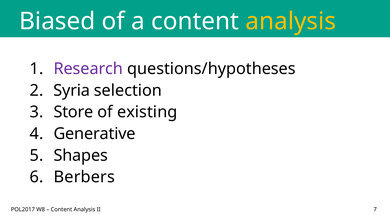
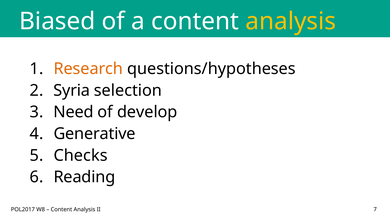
Research colour: purple -> orange (88, 69)
Store: Store -> Need (73, 112)
existing: existing -> develop (147, 112)
Shapes: Shapes -> Checks (81, 155)
Berbers: Berbers -> Reading (84, 177)
